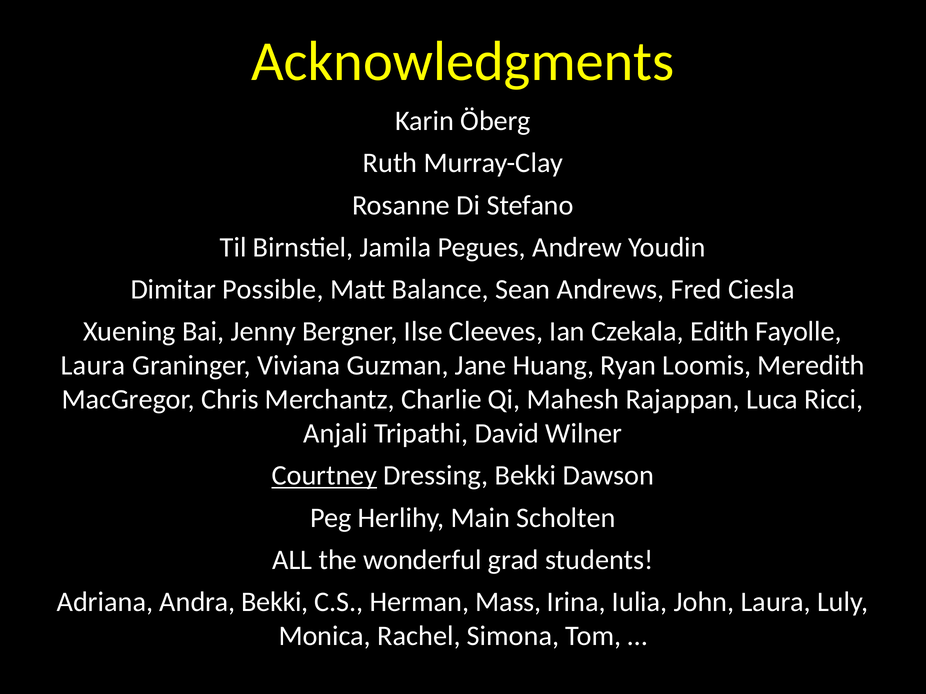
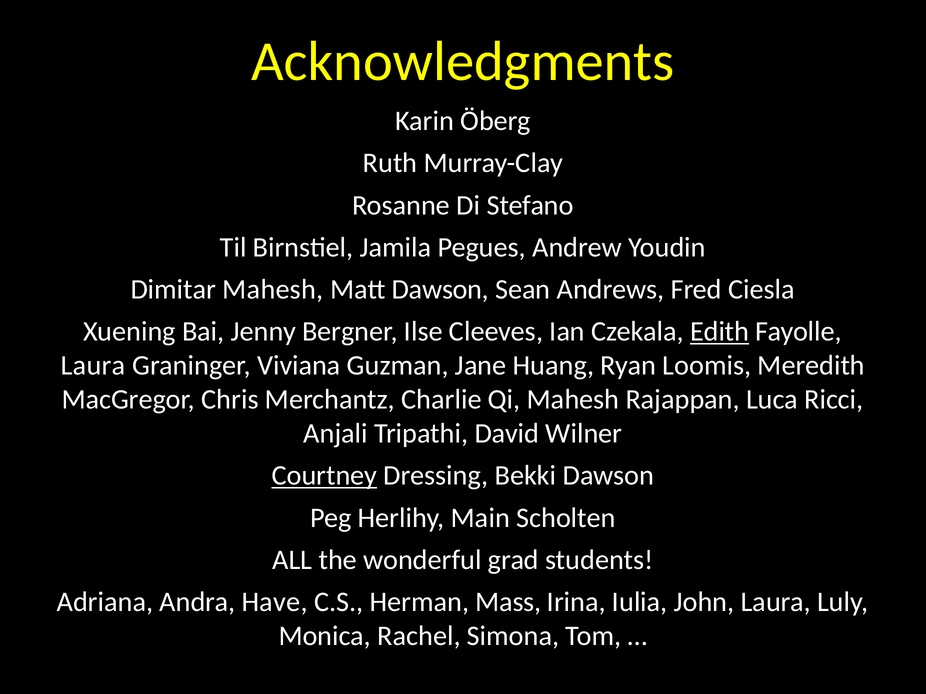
Dimitar Possible: Possible -> Mahesh (273, 290)
Matt Balance: Balance -> Dawson (440, 290)
Edith underline: none -> present (720, 332)
Andra Bekki: Bekki -> Have (275, 602)
